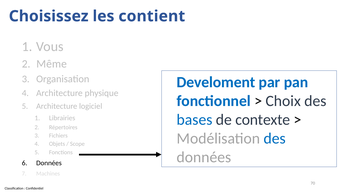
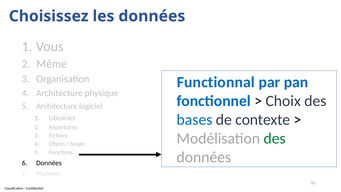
les contient: contient -> données (152, 16)
Develoment: Develoment -> Functionnal (216, 82)
des colour: blue -> green (275, 138)
